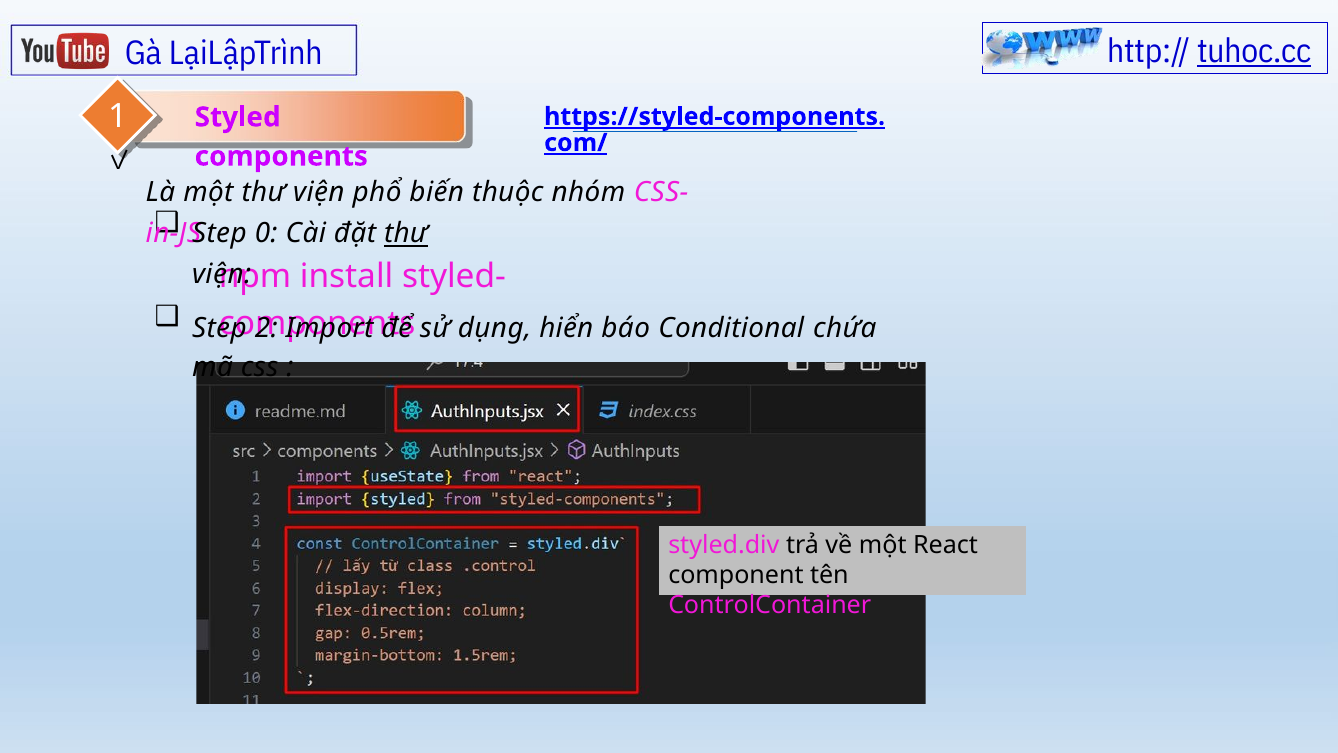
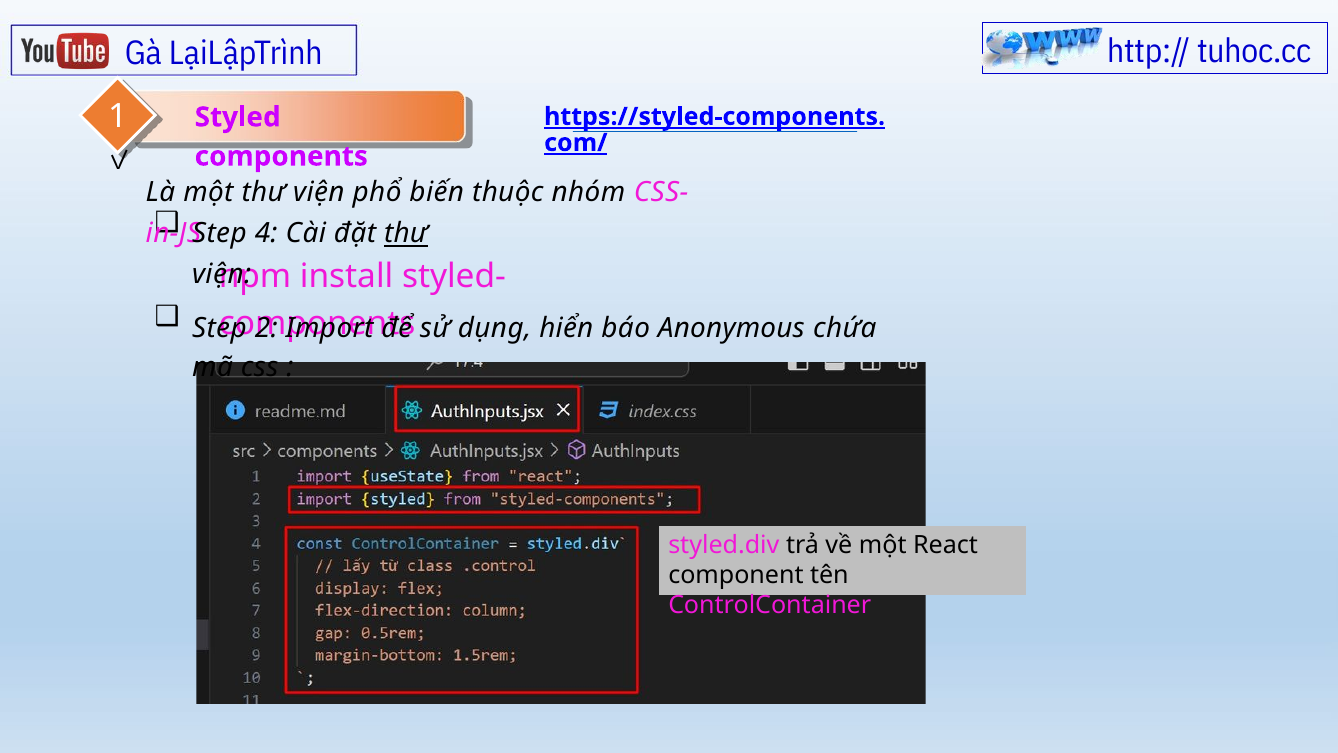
tuhoc.cc underline: present -> none (1254, 51)
0: 0 -> 4 (266, 234)
Conditional: Conditional -> Anonymous (731, 328)
